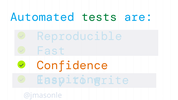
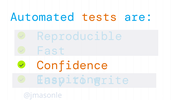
tests colour: green -> orange (99, 17)
